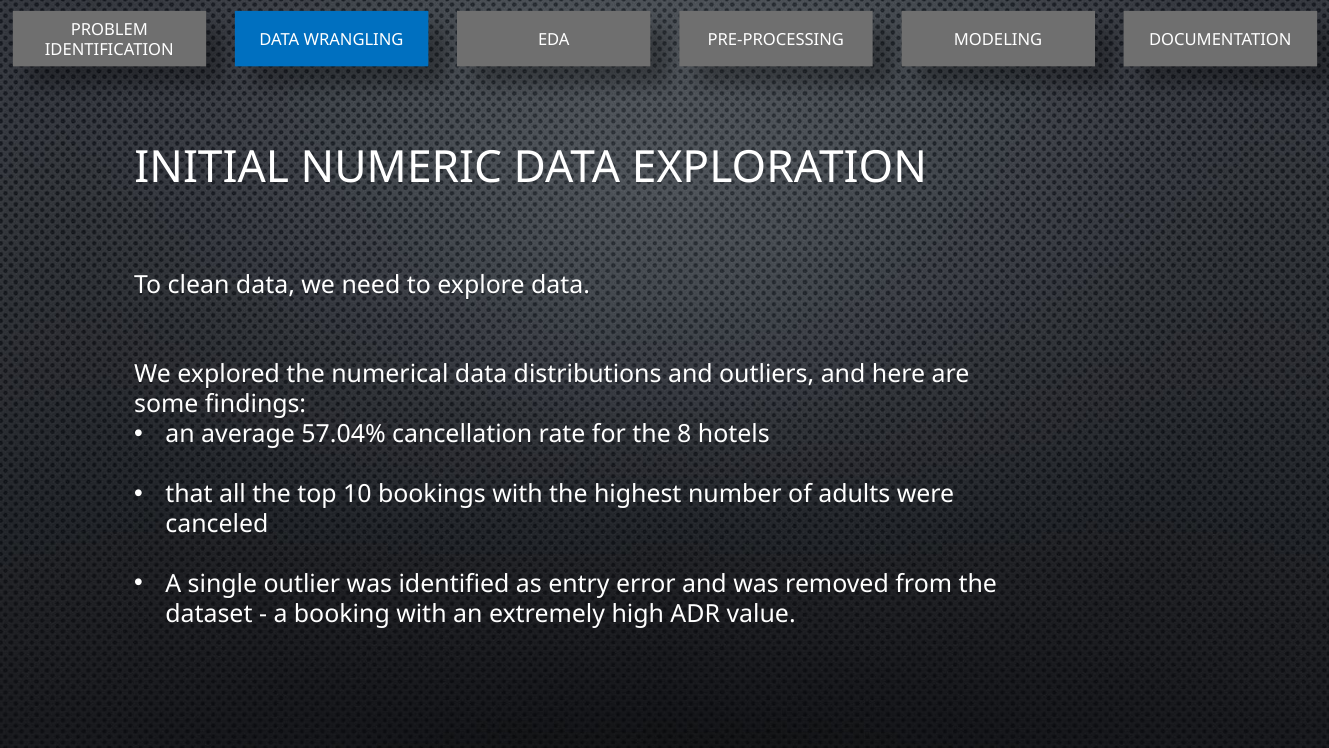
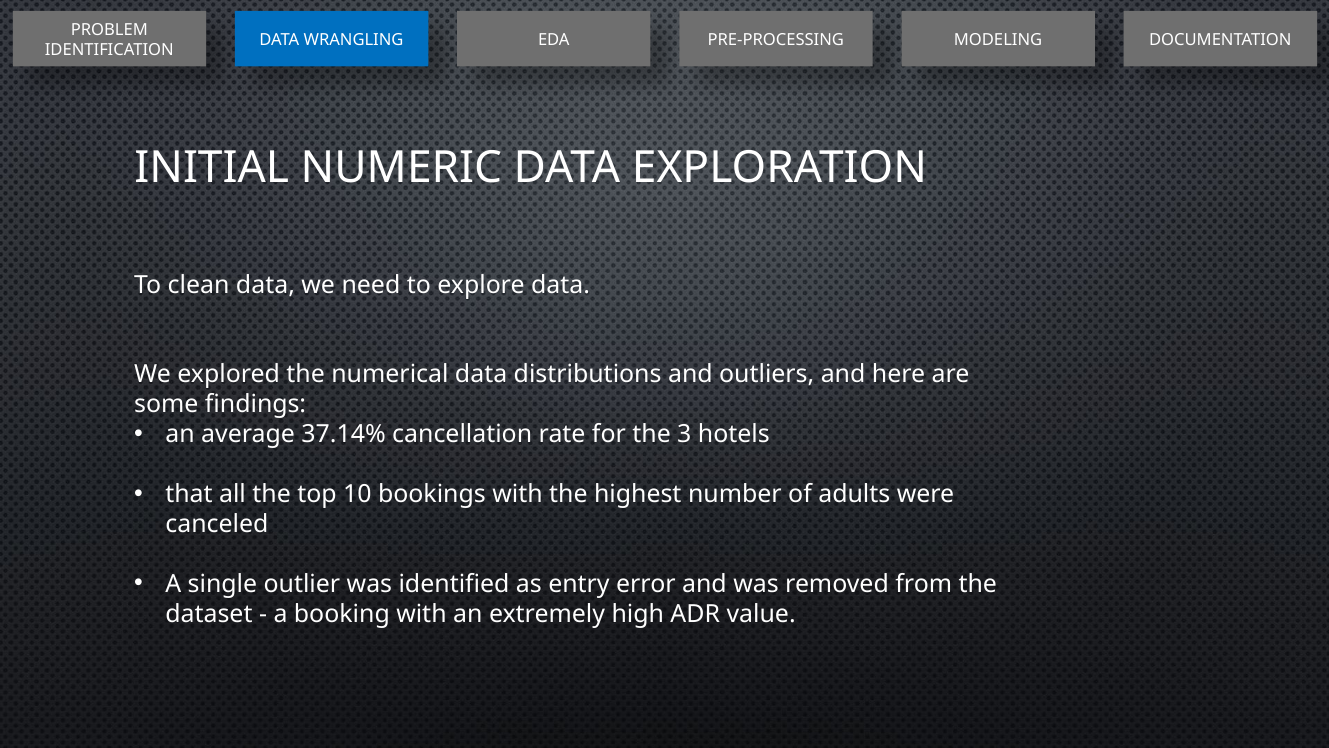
57.04%: 57.04% -> 37.14% (344, 434)
8: 8 -> 3 (684, 434)
